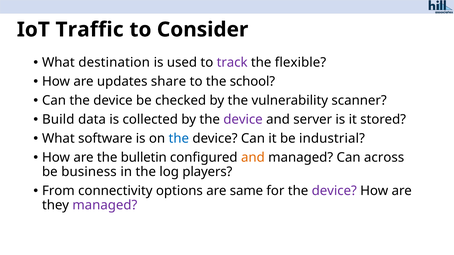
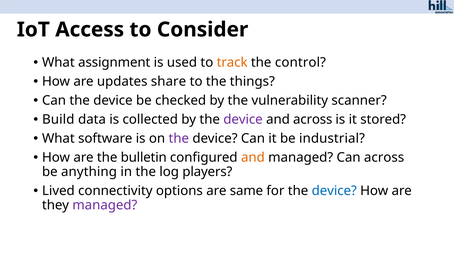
Traffic: Traffic -> Access (90, 30)
destination: destination -> assignment (114, 63)
track colour: purple -> orange (232, 63)
flexible: flexible -> control (300, 63)
school: school -> things (252, 82)
and server: server -> across (313, 120)
the colour: blue -> purple (179, 139)
business: business -> anything (89, 172)
From: From -> Lived (58, 191)
device colour: purple -> blue (334, 191)
